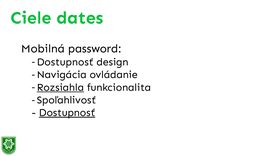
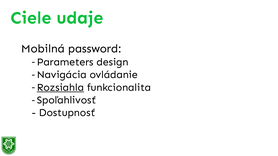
dates: dates -> udaje (80, 18)
Dostupnosť: Dostupnosť -> Parameters (65, 62)
Dostupnosť underline: present -> none (67, 113)
